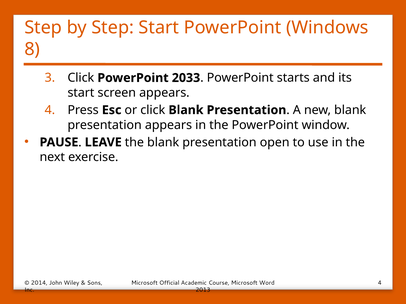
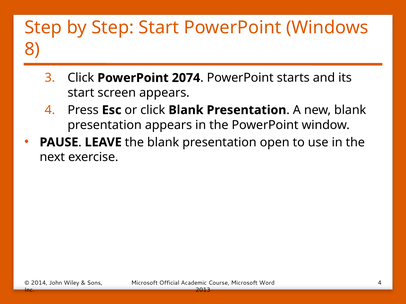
2033: 2033 -> 2074 (186, 78)
